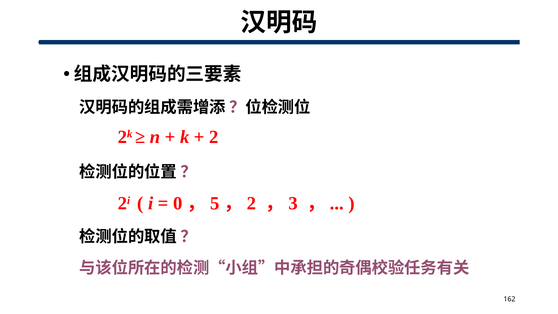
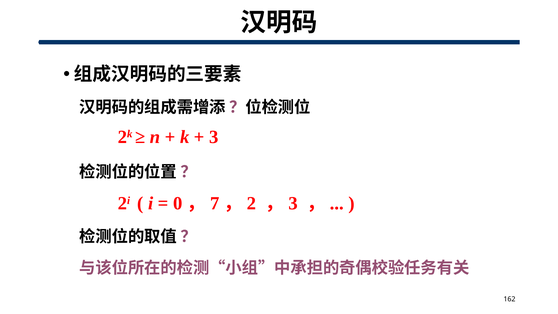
2: 2 -> 3 (214, 137)
5: 5 -> 7 (215, 203)
